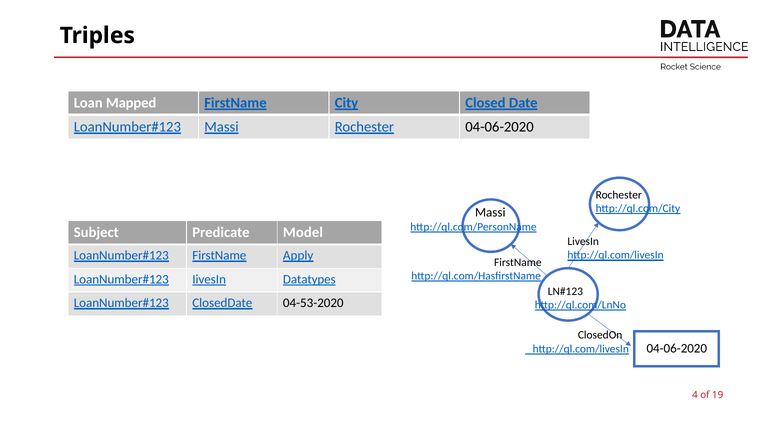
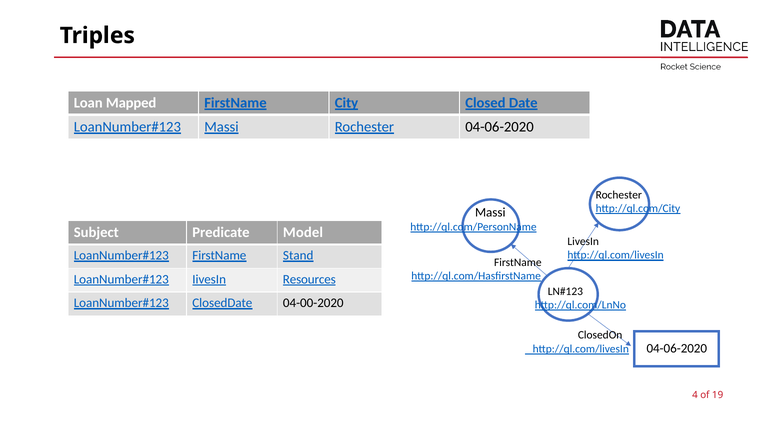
Apply: Apply -> Stand (298, 255)
Datatypes: Datatypes -> Resources (309, 279)
04-53-2020: 04-53-2020 -> 04-00-2020 (313, 303)
